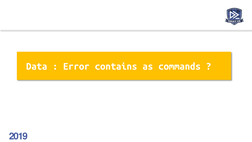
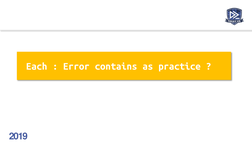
Data: Data -> Each (37, 66)
commands: commands -> practice (180, 66)
